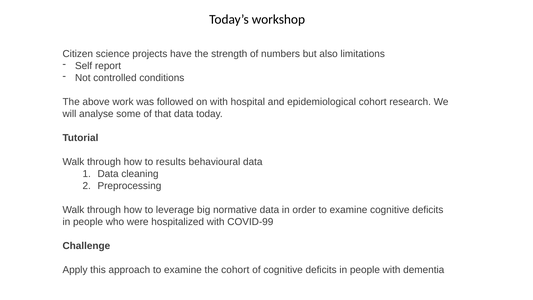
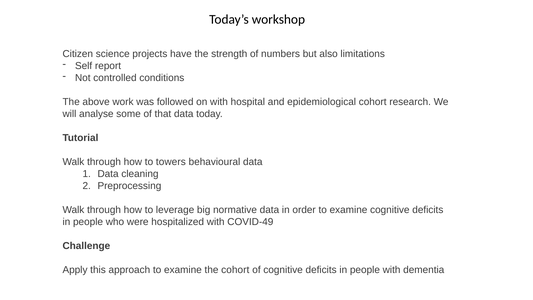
results: results -> towers (171, 162)
COVID-99: COVID-99 -> COVID-49 (250, 222)
